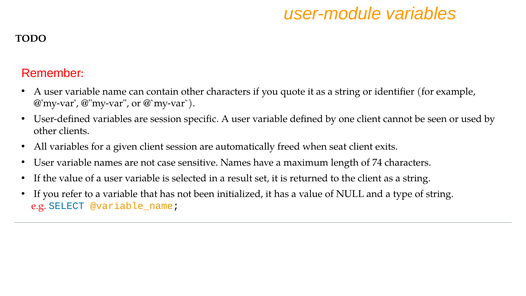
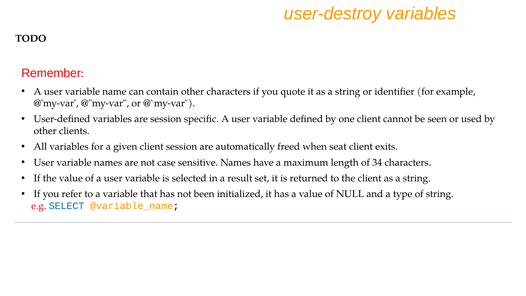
user-module: user-module -> user-destroy (333, 14)
74: 74 -> 34 (377, 162)
